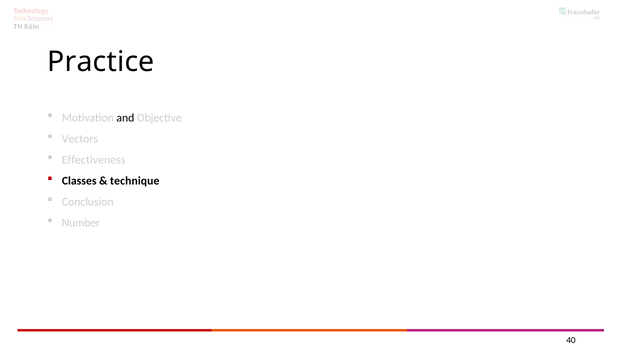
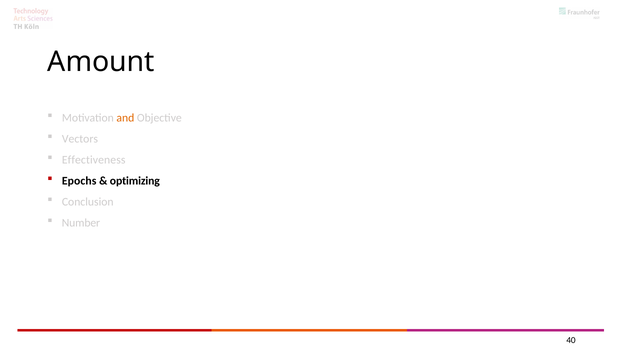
Practice: Practice -> Amount (101, 62)
and colour: black -> orange (125, 118)
Classes: Classes -> Epochs (79, 181)
technique: technique -> optimizing (135, 181)
